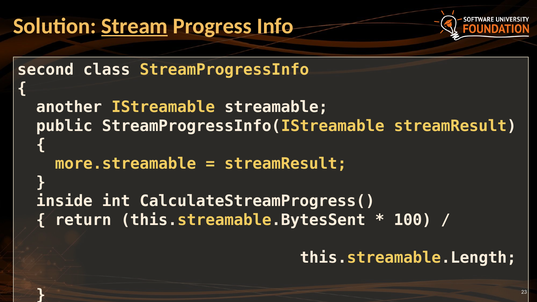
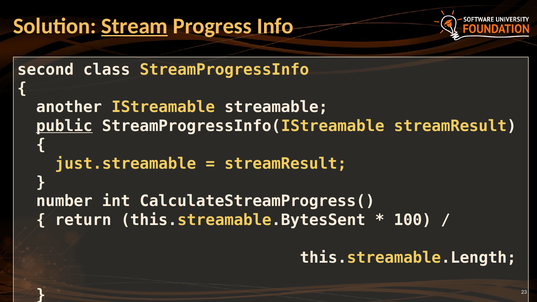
public underline: none -> present (64, 126)
more.streamable: more.streamable -> just.streamable (126, 164)
inside: inside -> number (64, 201)
